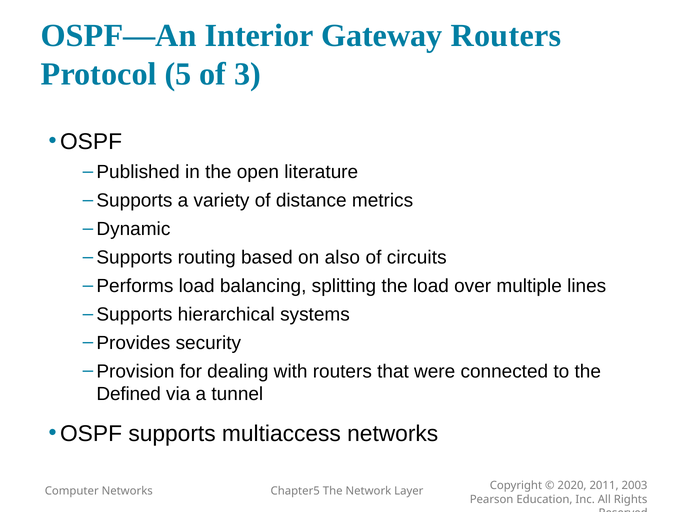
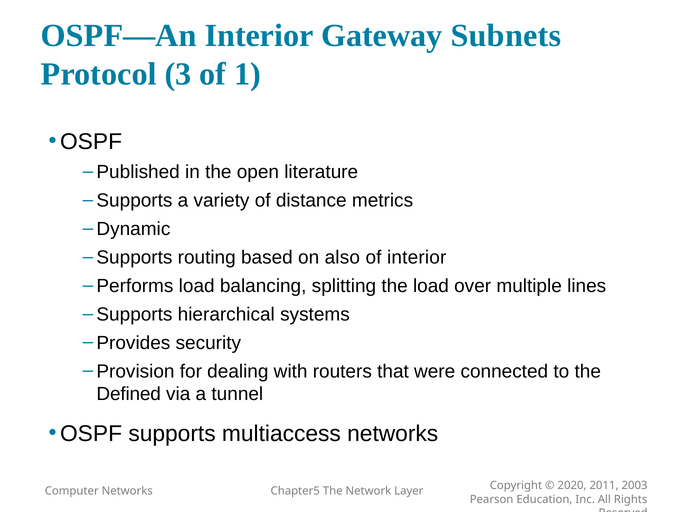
Gateway Routers: Routers -> Subnets (506, 35)
5: 5 -> 3 (178, 74)
3: 3 -> 1 (248, 74)
of circuits: circuits -> interior (417, 258)
